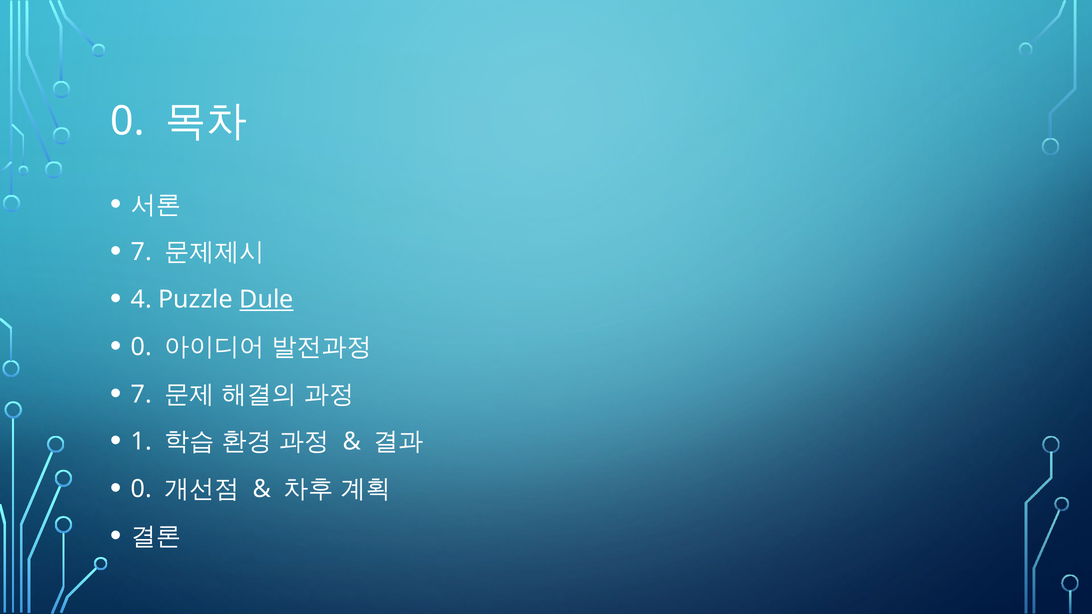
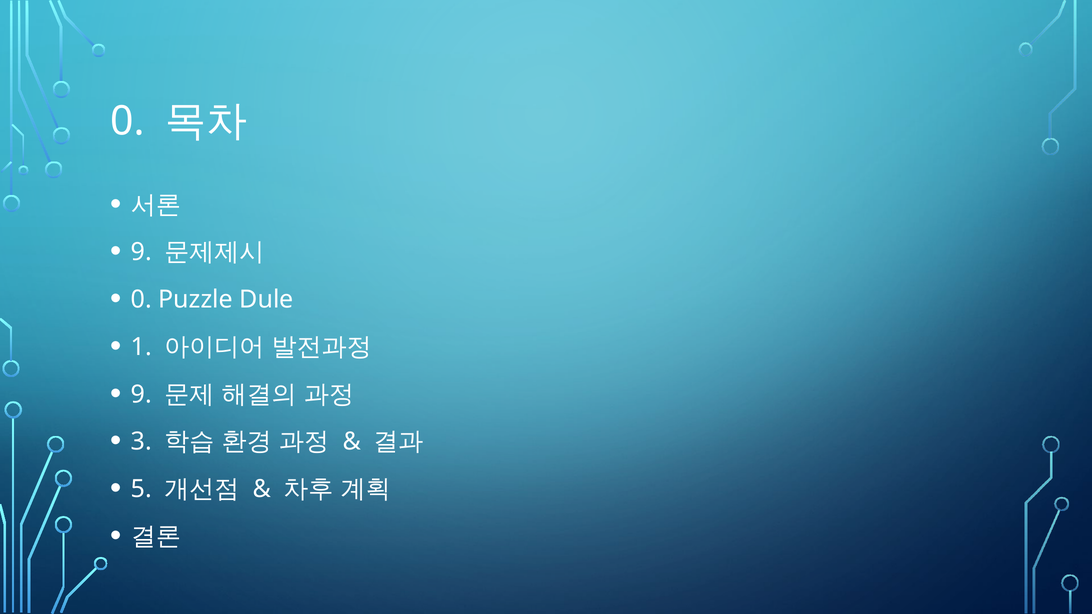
7: 7 -> 9 (141, 252)
4: 4 -> 0 (141, 300)
Dule underline: present -> none (266, 300)
0: 0 -> 1 (141, 347)
7: 7 -> 9 (141, 394)
1: 1 -> 3 (141, 442)
0: 0 -> 5 (141, 489)
